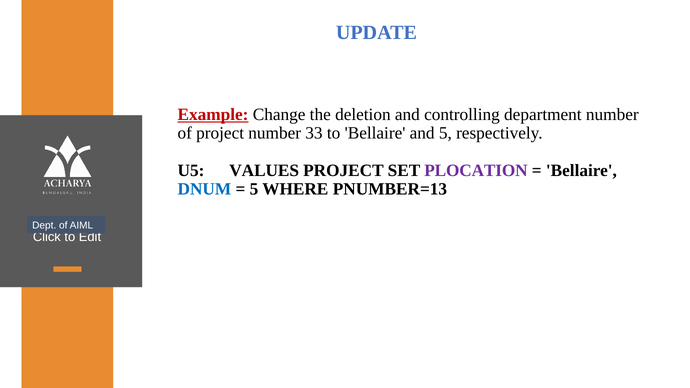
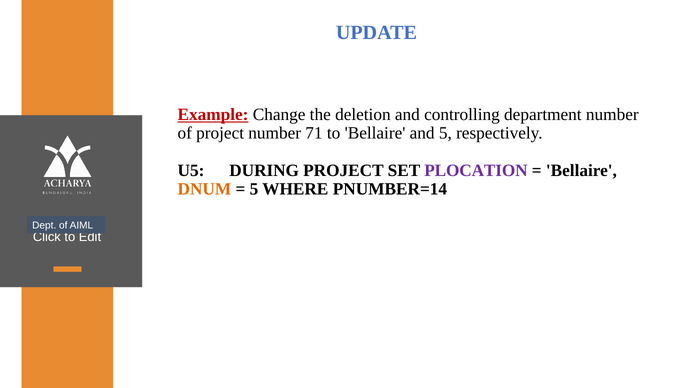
33: 33 -> 71 (314, 133)
VALUES: VALUES -> DURING (264, 170)
DNUM colour: blue -> orange (204, 189)
PNUMBER=13: PNUMBER=13 -> PNUMBER=14 (390, 189)
